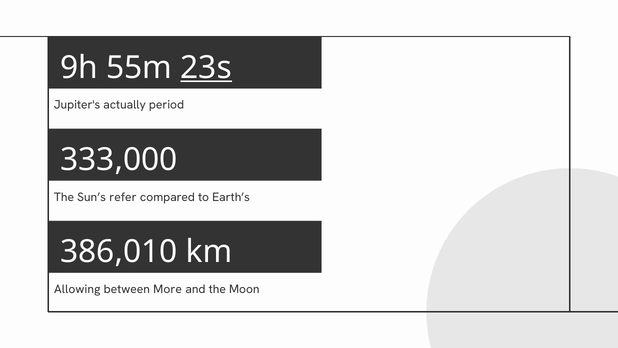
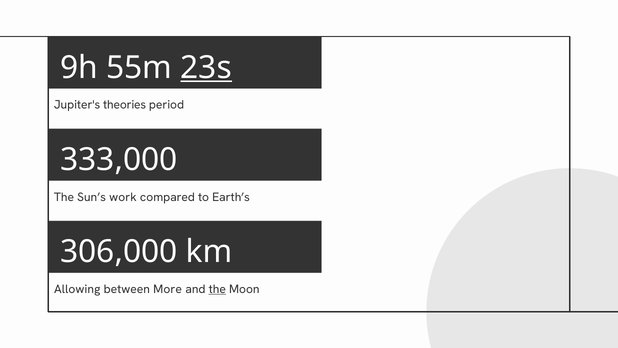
actually: actually -> theories (125, 105)
refer: refer -> work (123, 197)
386,010: 386,010 -> 306,000 (119, 252)
the underline: none -> present (217, 289)
